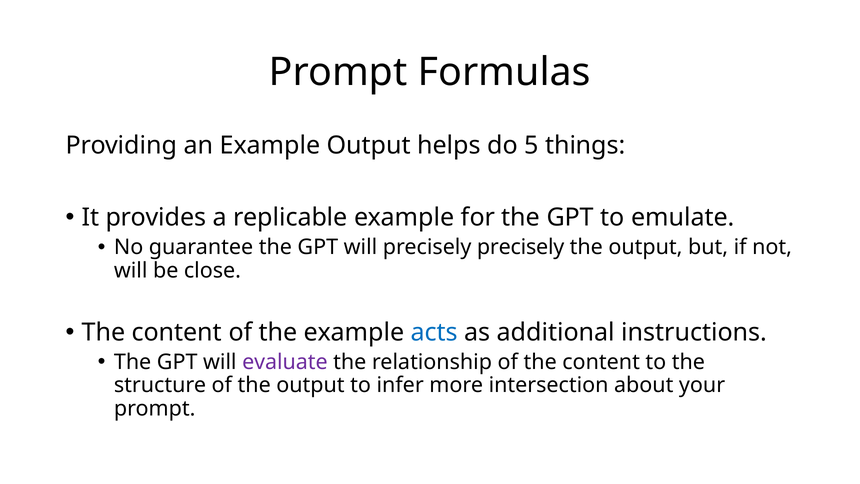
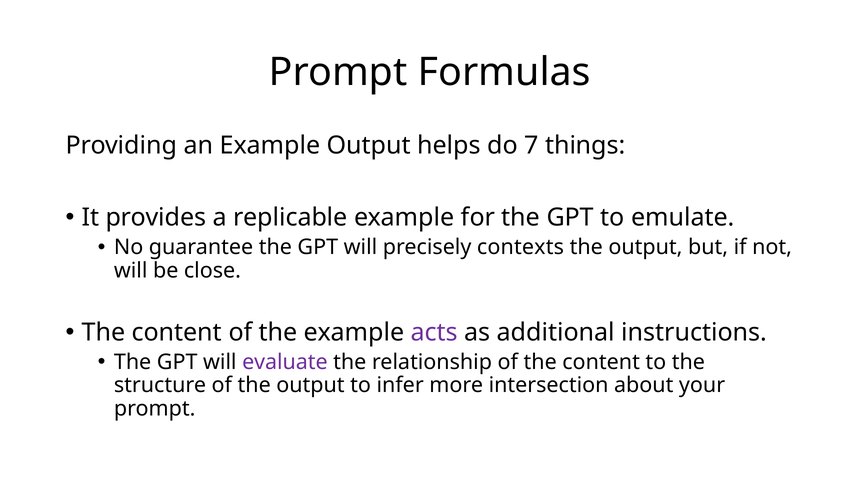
5: 5 -> 7 (531, 145)
precisely precisely: precisely -> contexts (520, 247)
acts colour: blue -> purple (434, 332)
